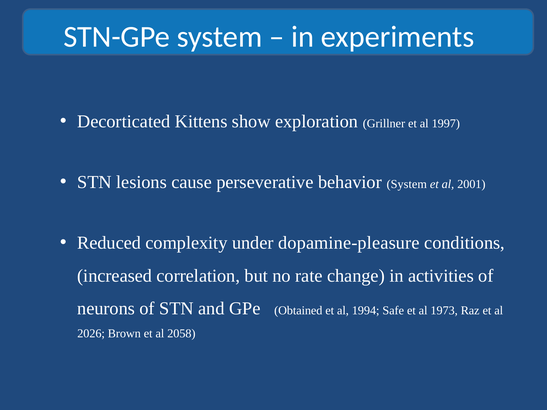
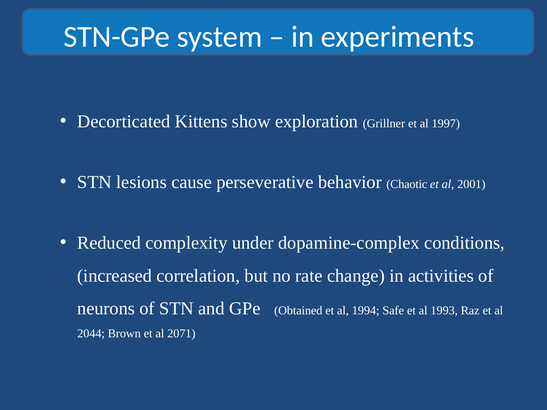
behavior System: System -> Chaotic (407, 184)
dopamine-pleasure: dopamine-pleasure -> dopamine-complex (349, 243)
1973: 1973 -> 1993 (444, 311)
2026: 2026 -> 2044 (91, 334)
2058: 2058 -> 2071 (181, 334)
